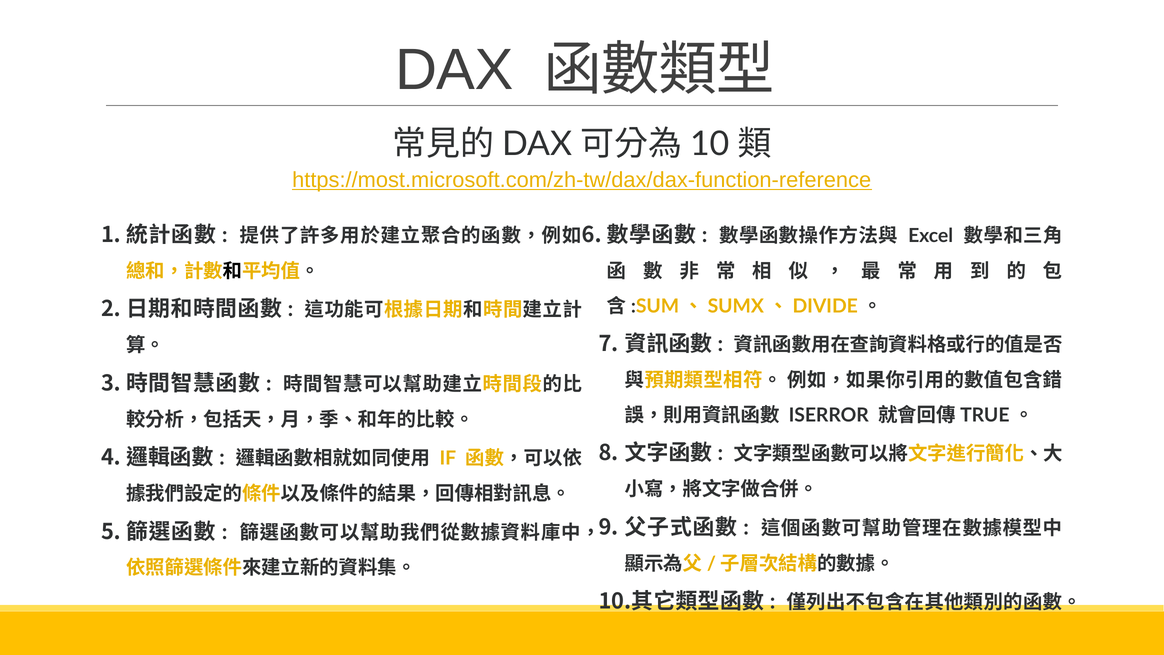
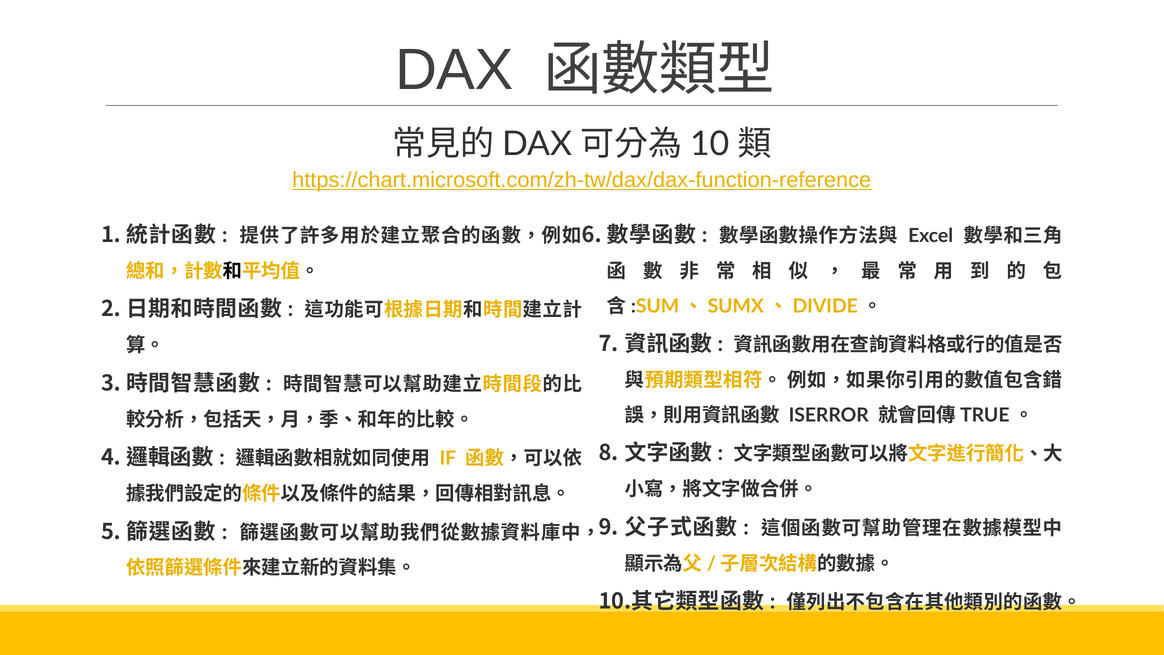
https://most.microsoft.com/zh-tw/dax/dax-function-reference: https://most.microsoft.com/zh-tw/dax/dax-function-reference -> https://chart.microsoft.com/zh-tw/dax/dax-function-reference (582, 180)
